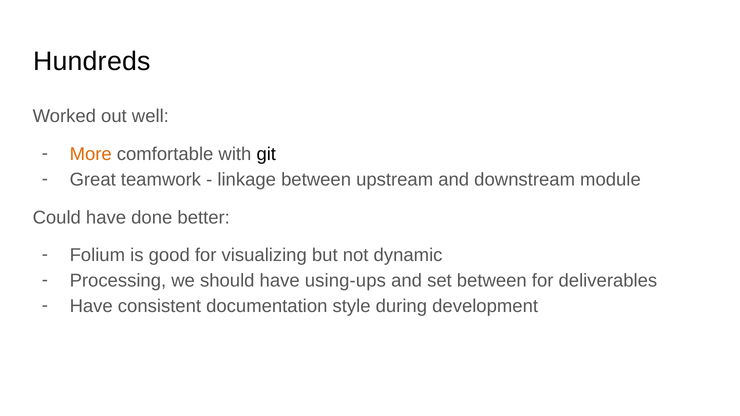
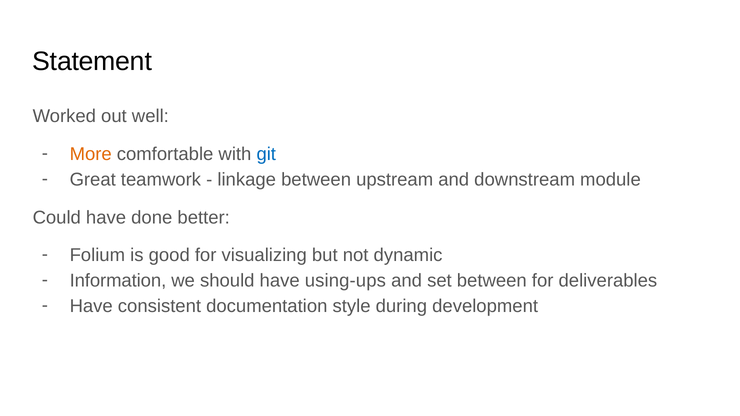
Hundreds: Hundreds -> Statement (92, 61)
git colour: black -> blue (266, 154)
Processing: Processing -> Information (118, 281)
